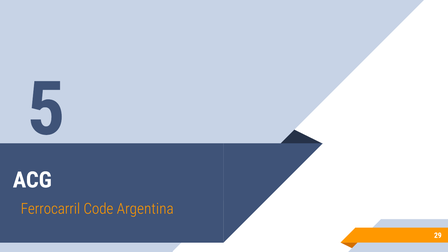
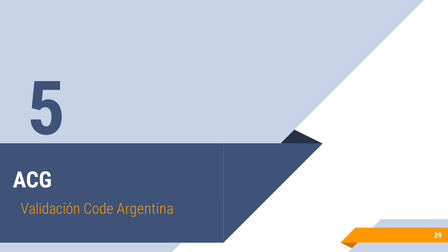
Ferrocarril: Ferrocarril -> Validación (50, 209)
